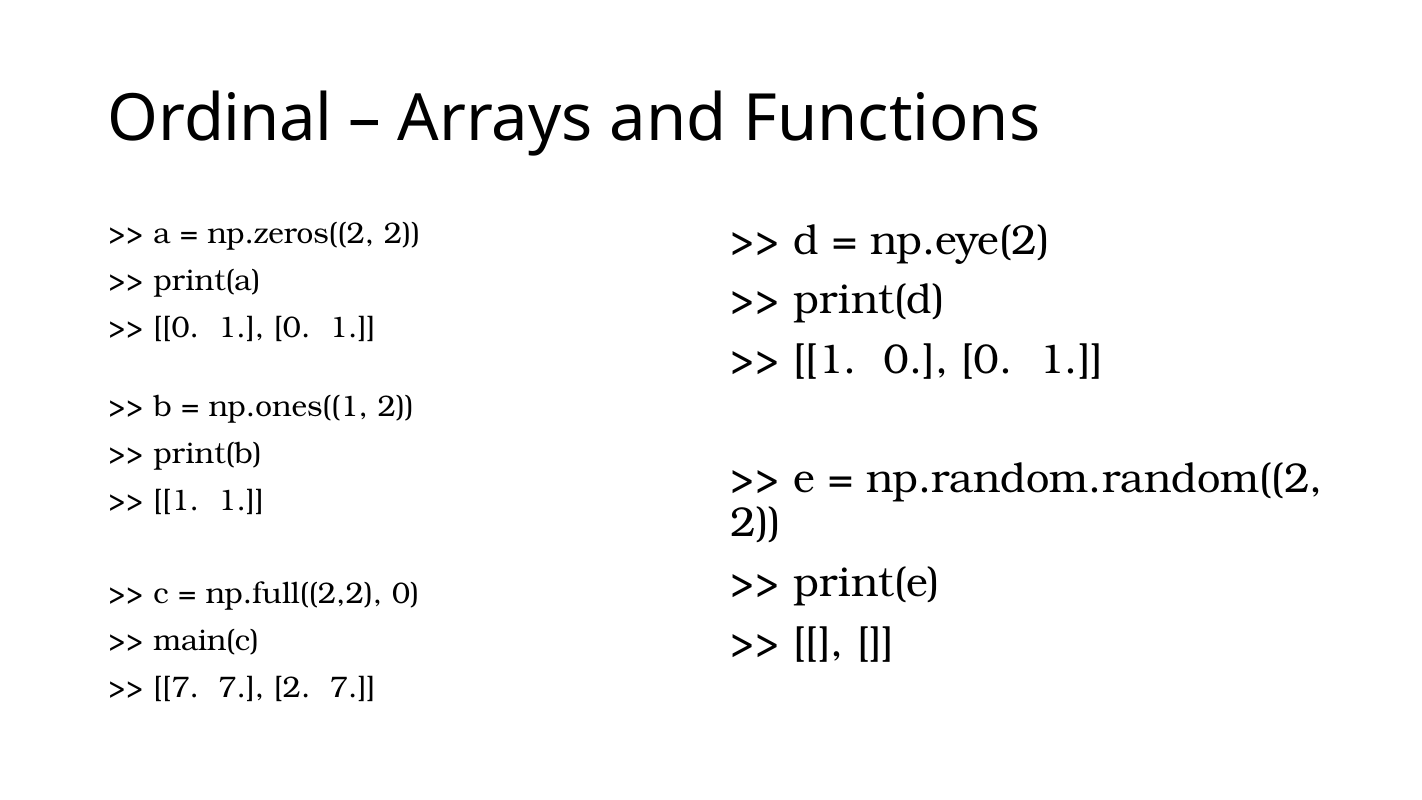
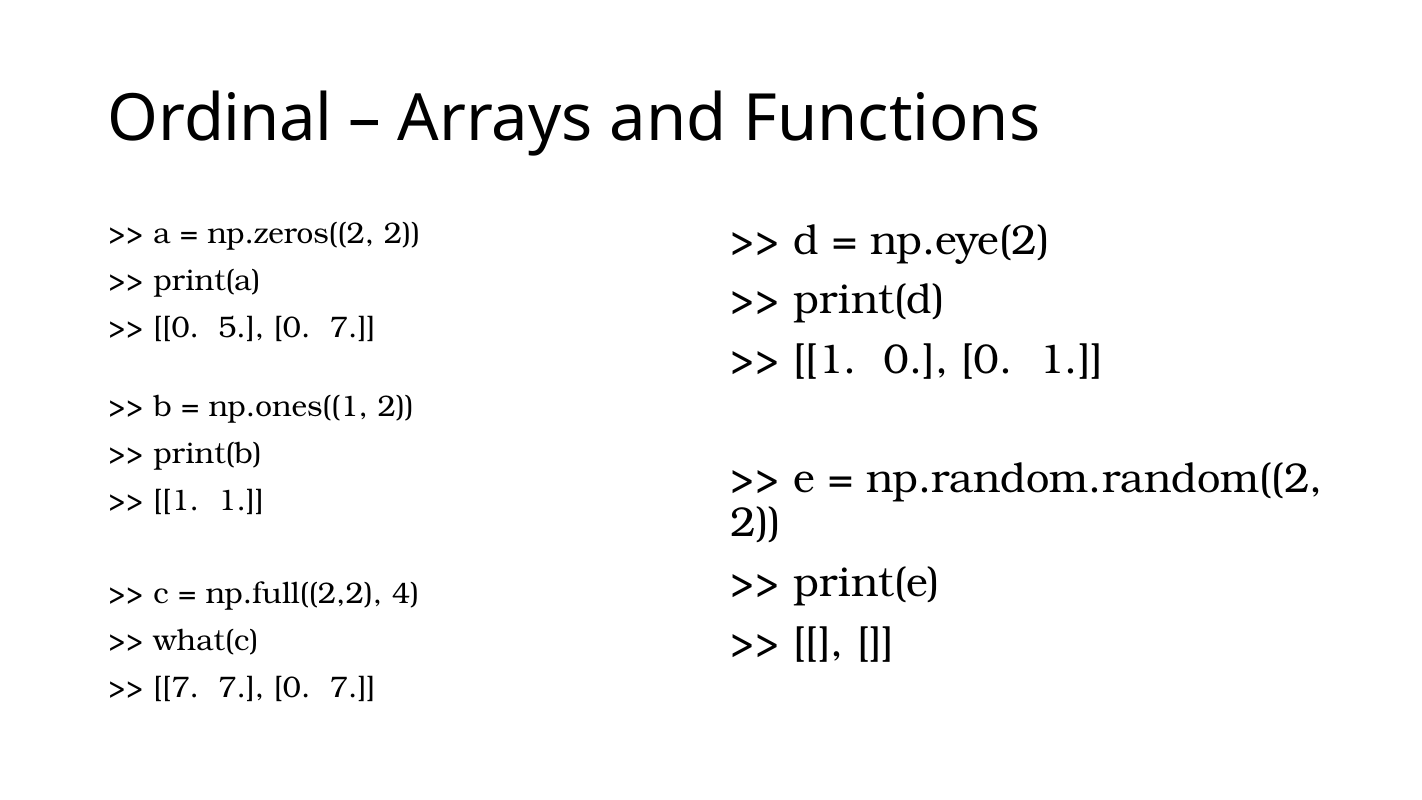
1: 1 -> 5 (241, 328)
1: 1 -> 7 (352, 328)
np.full((2,2 0: 0 -> 4 (406, 594)
main(c: main(c -> what(c (206, 641)
7 2: 2 -> 0 (292, 687)
